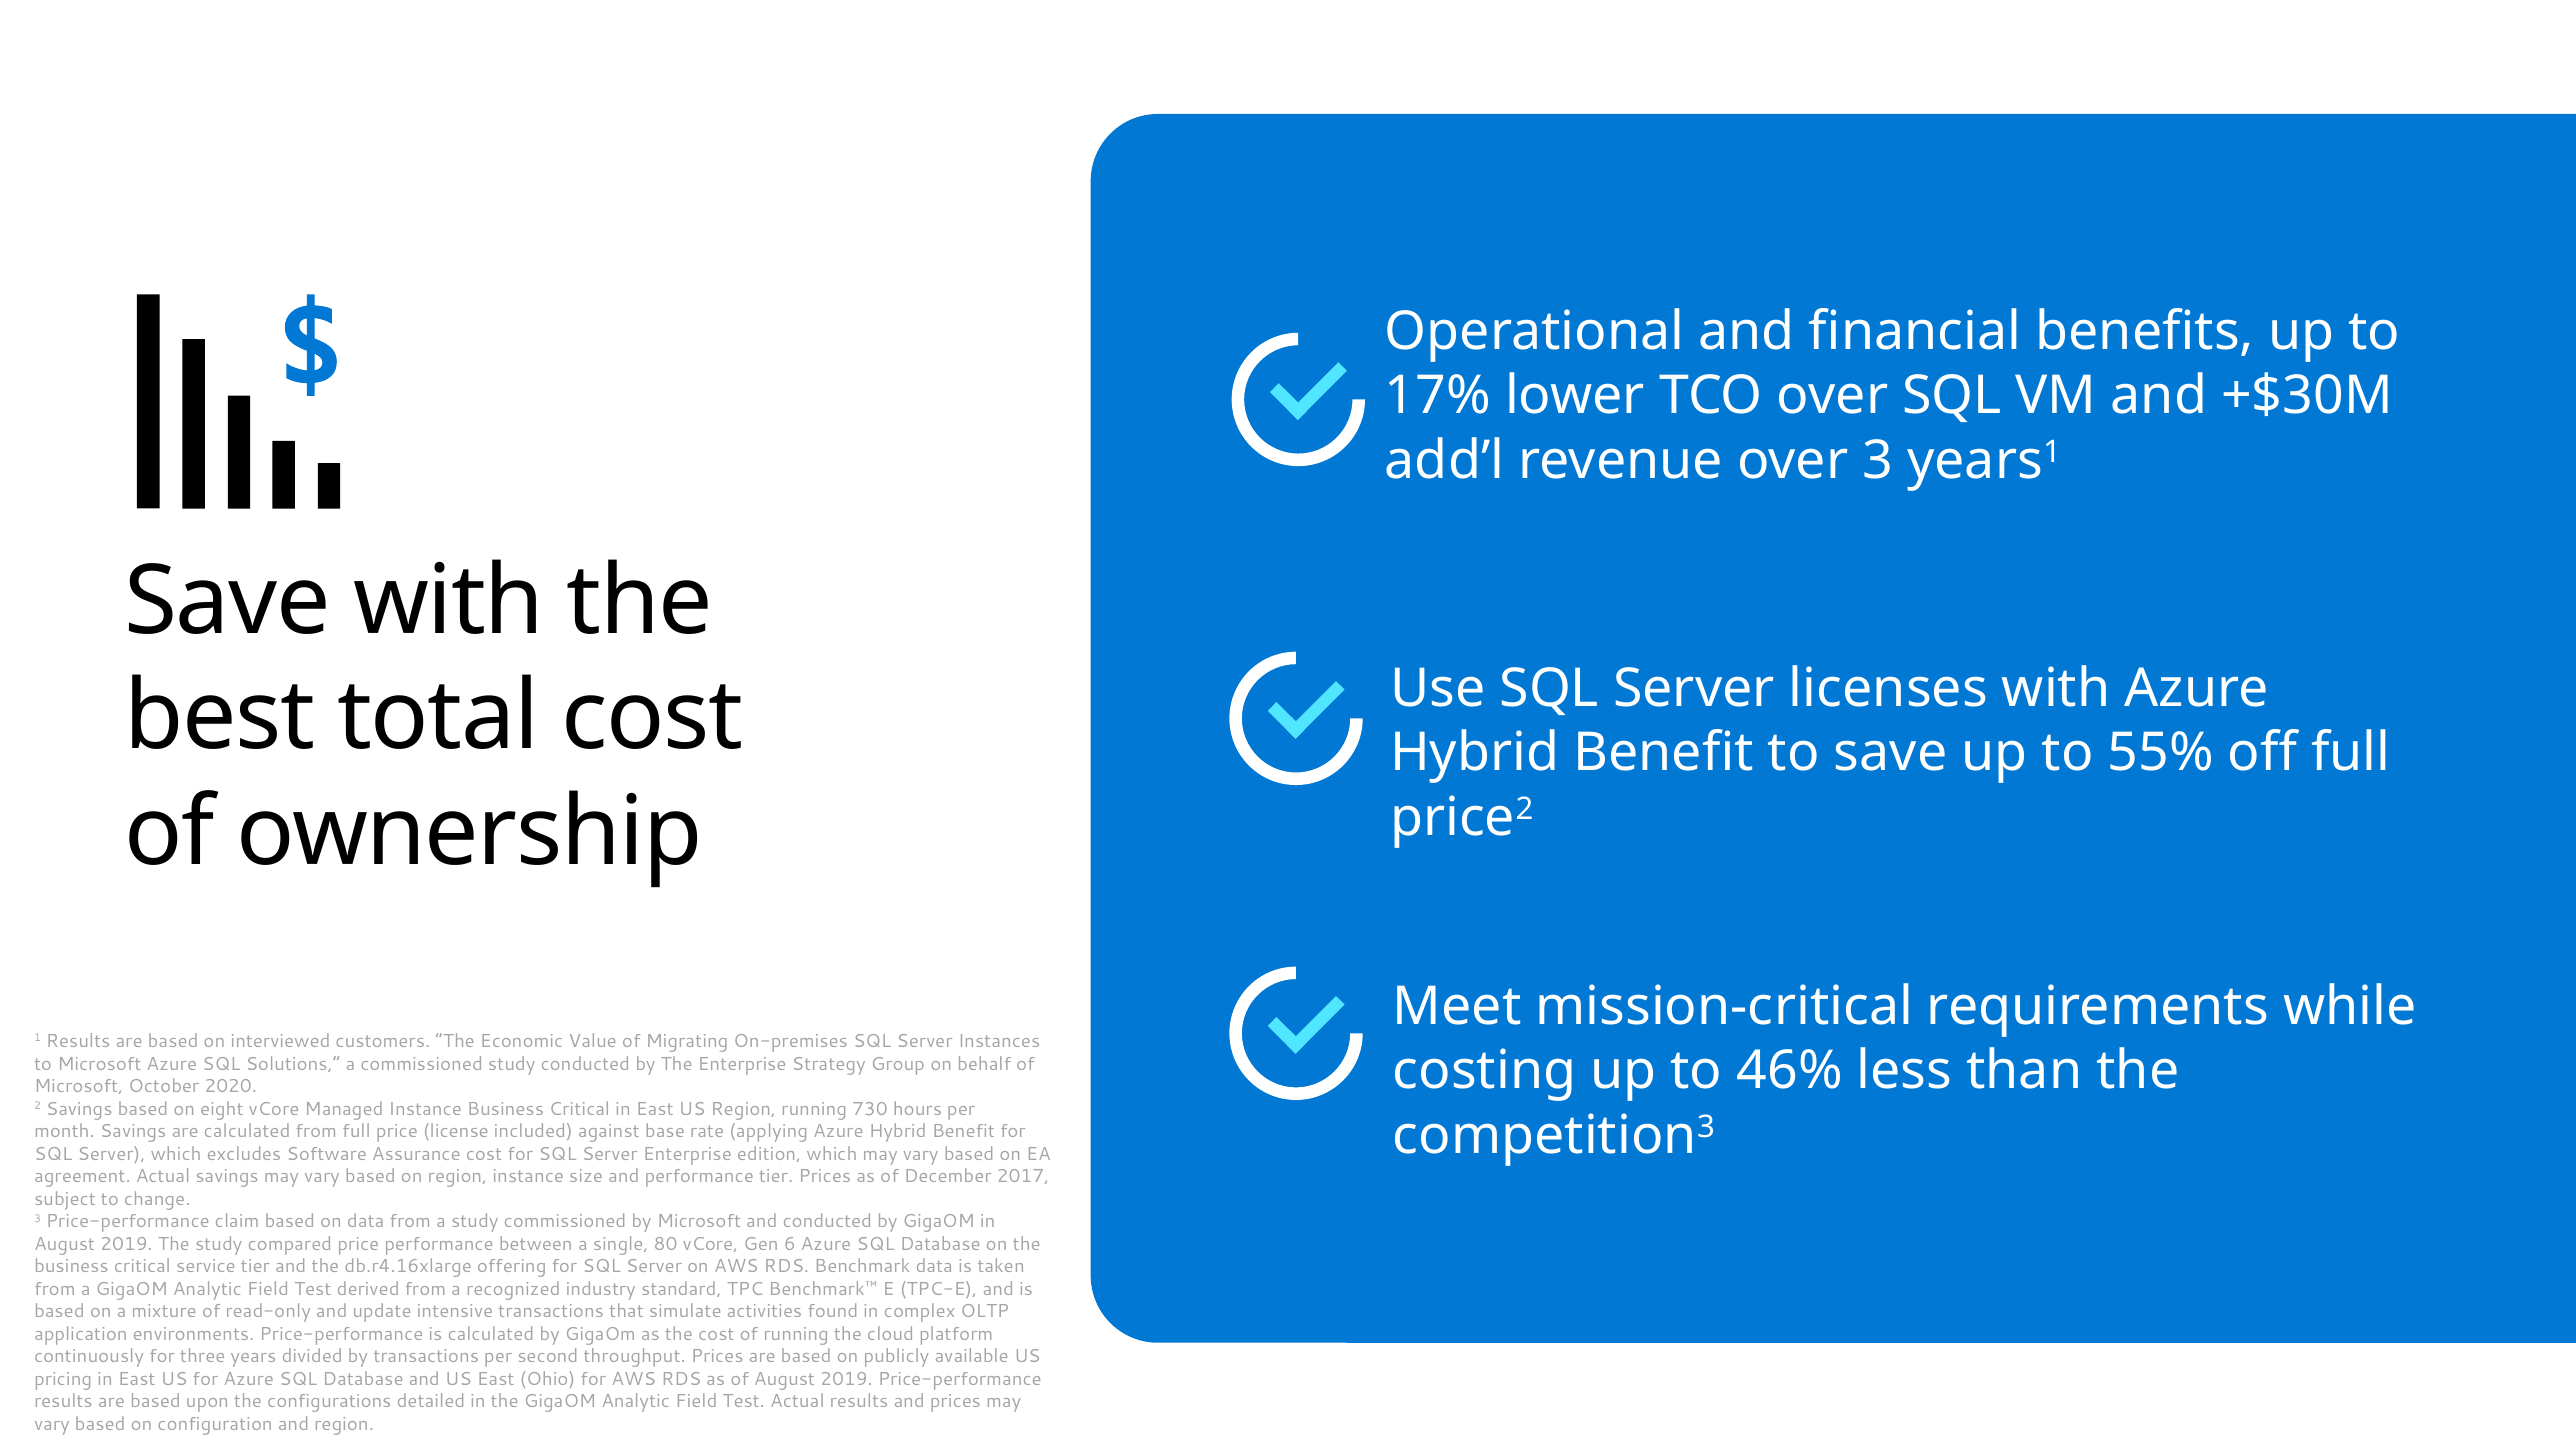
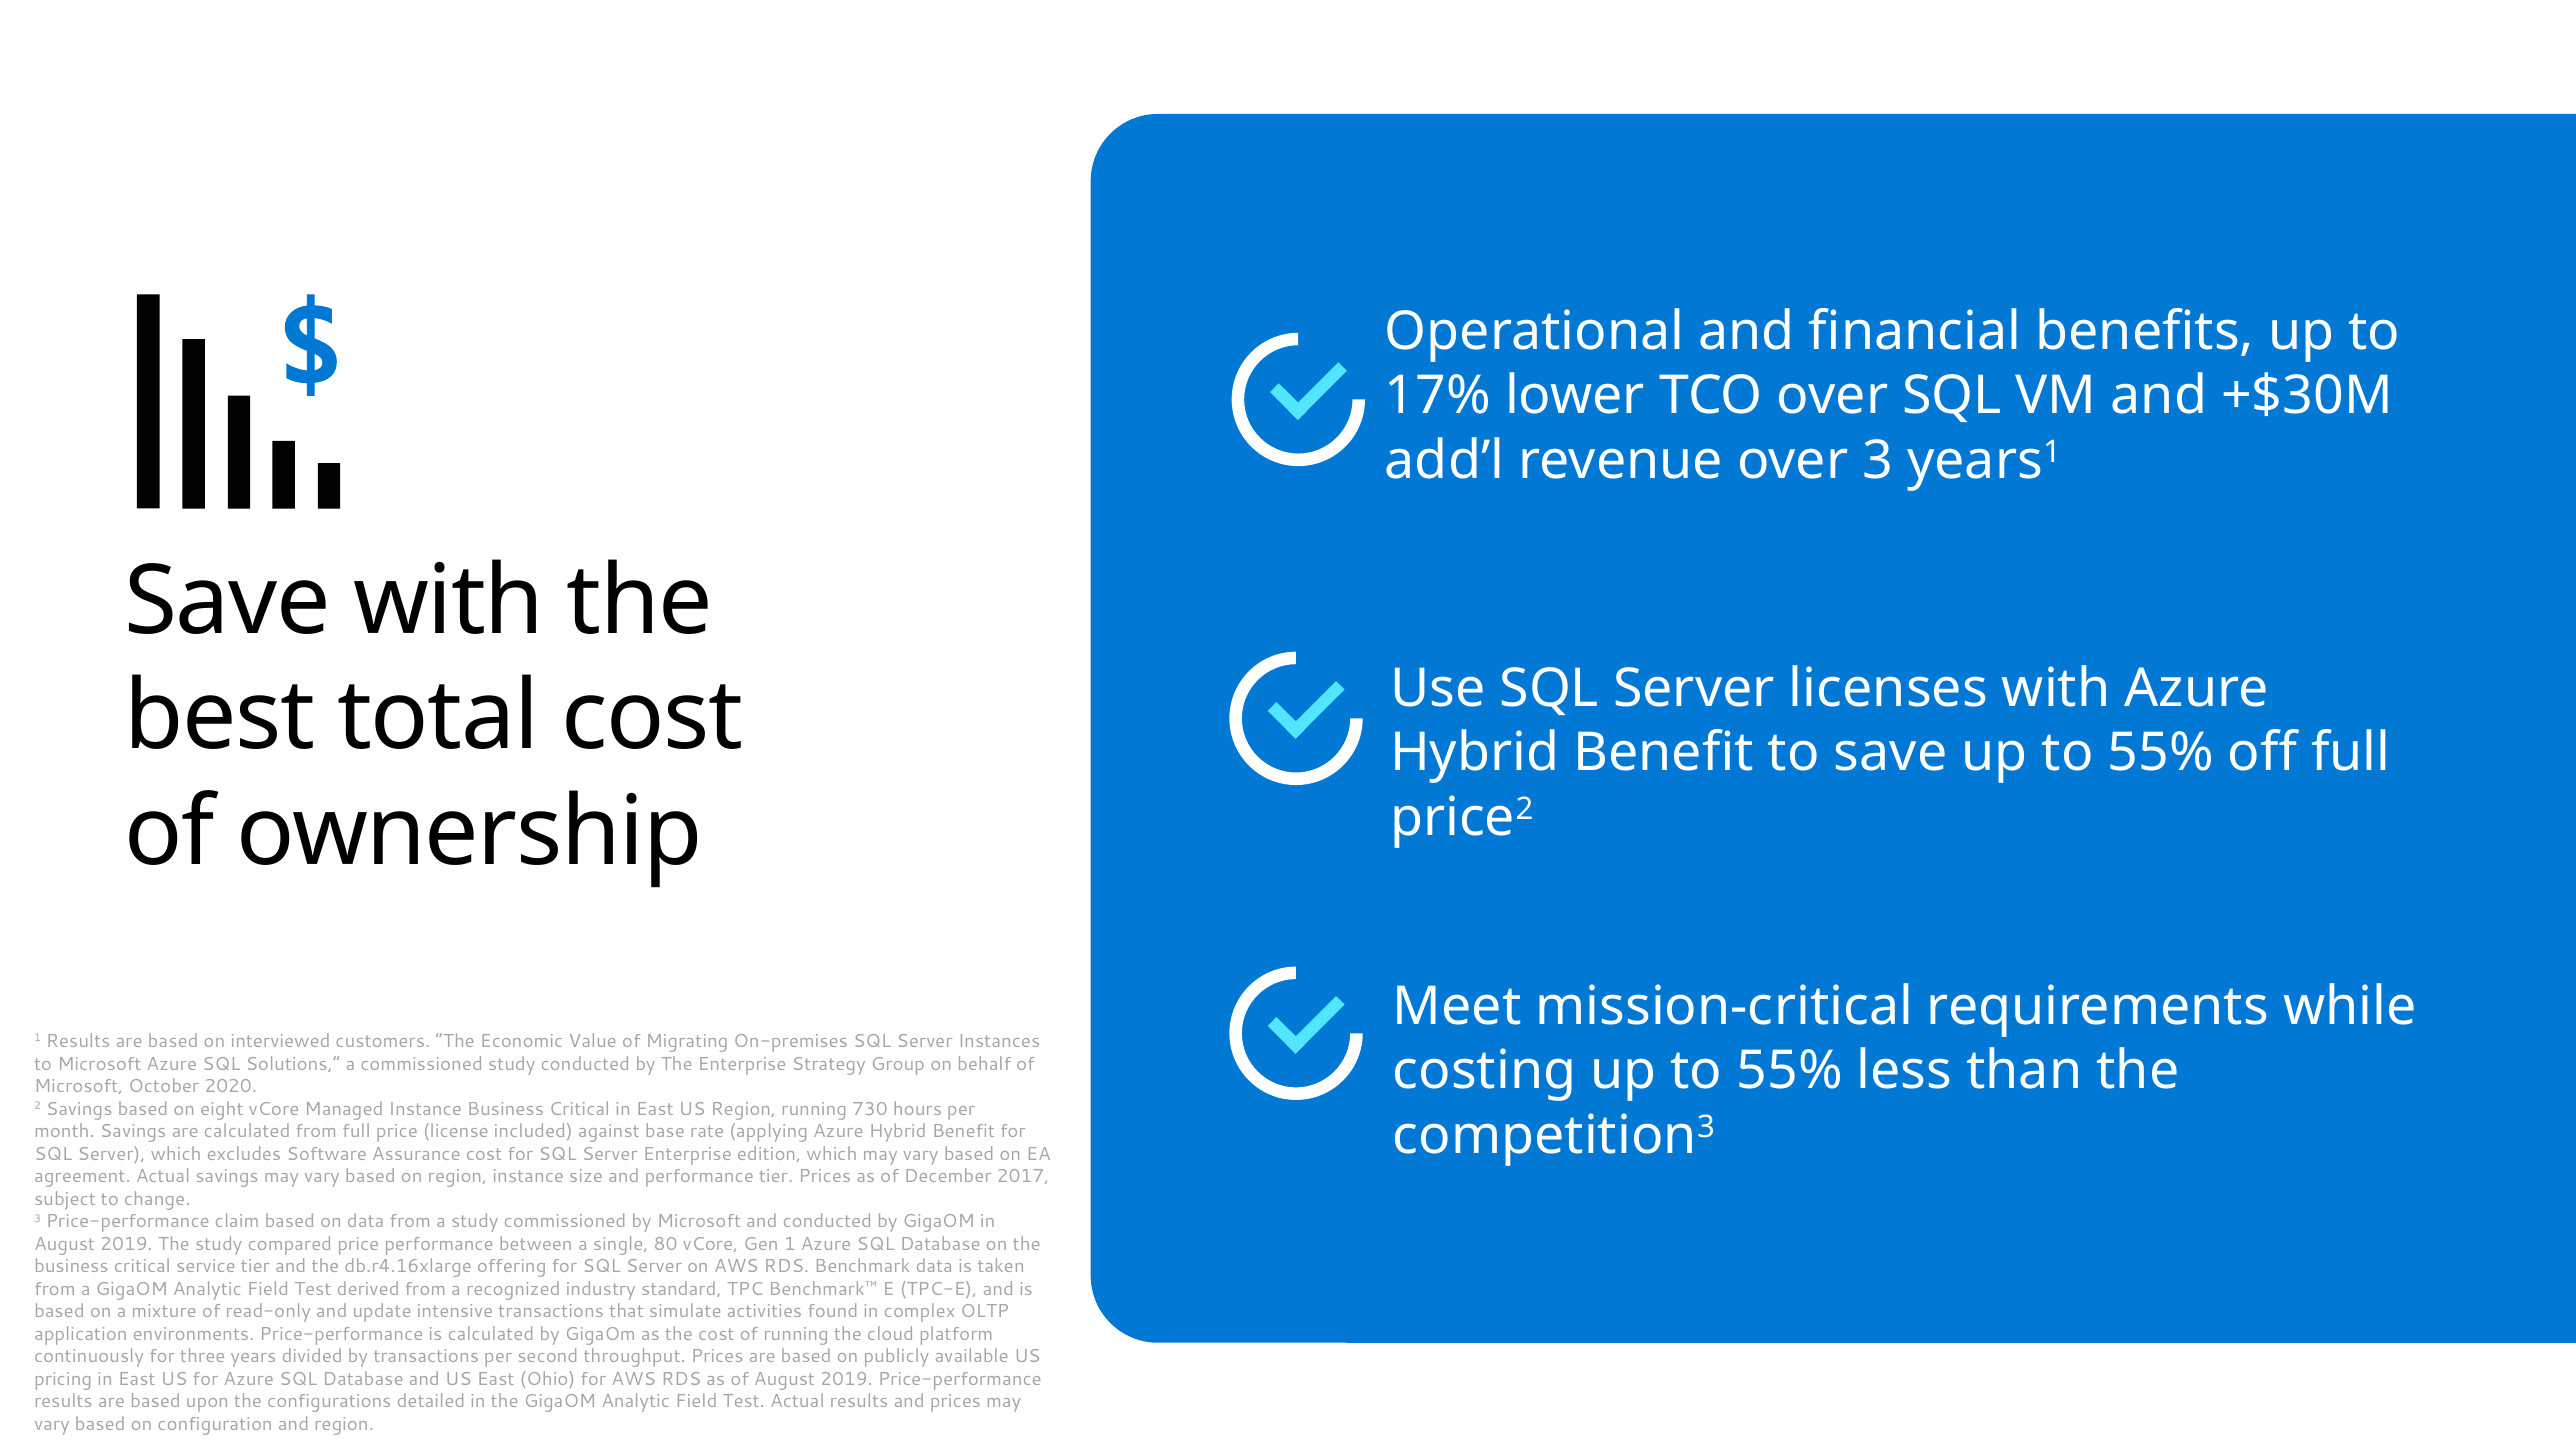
costing up to 46%: 46% -> 55% (1790, 1071)
Gen 6: 6 -> 1 (790, 1244)
